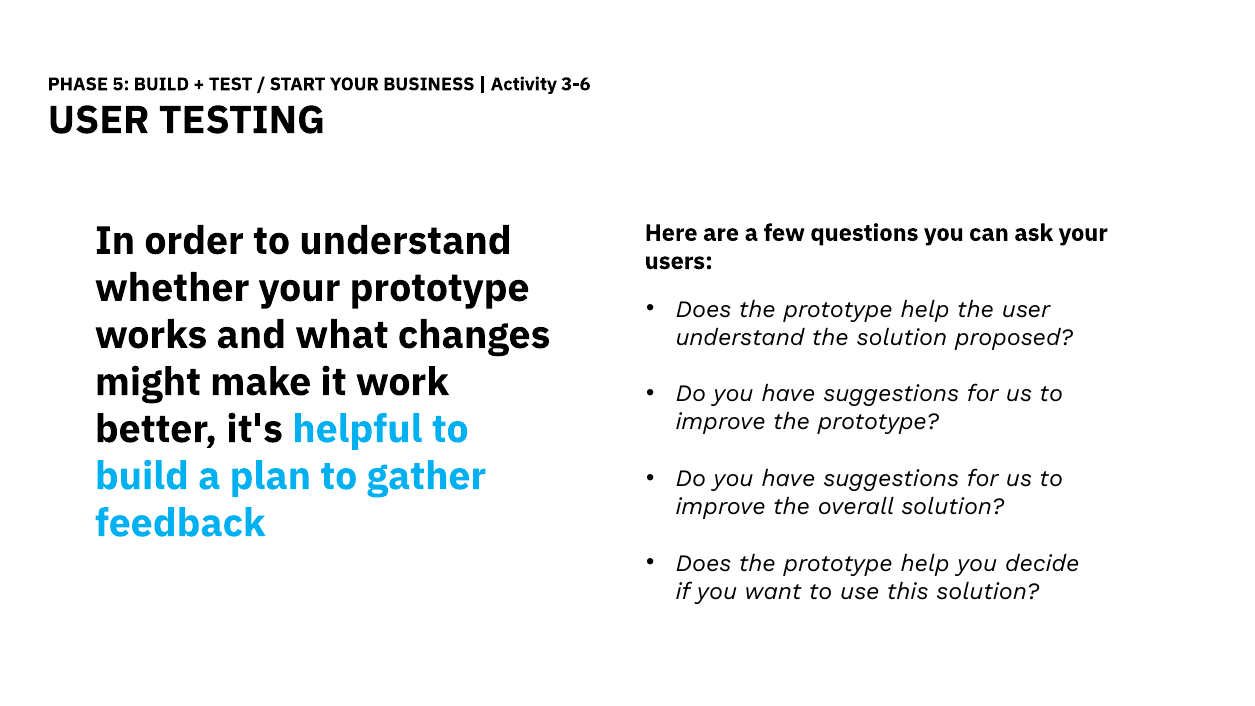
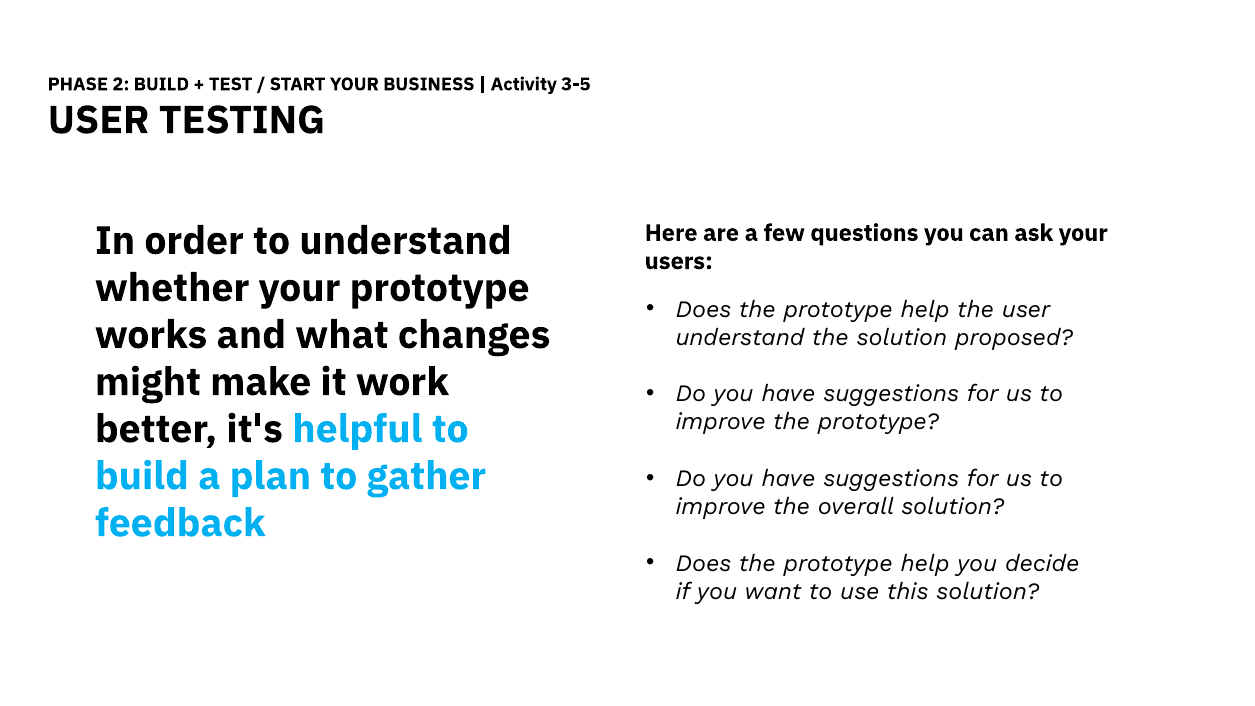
5: 5 -> 2 (121, 84)
3-6: 3-6 -> 3-5 (576, 84)
